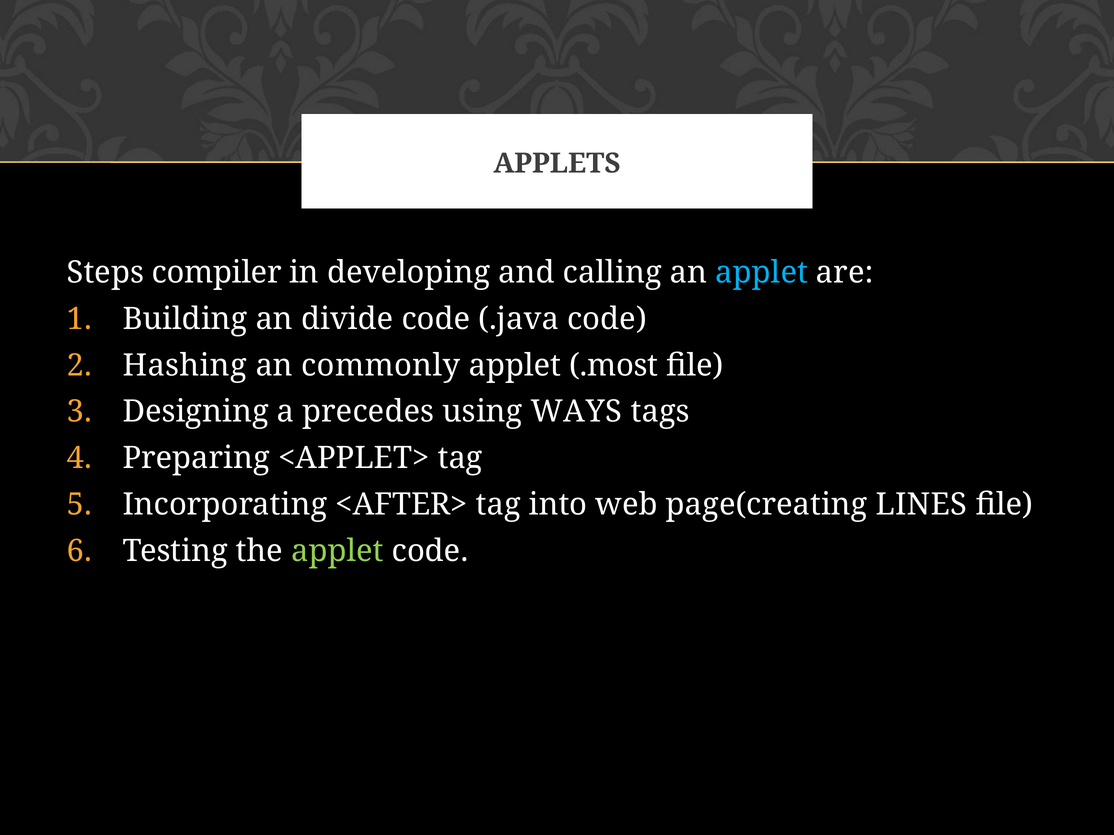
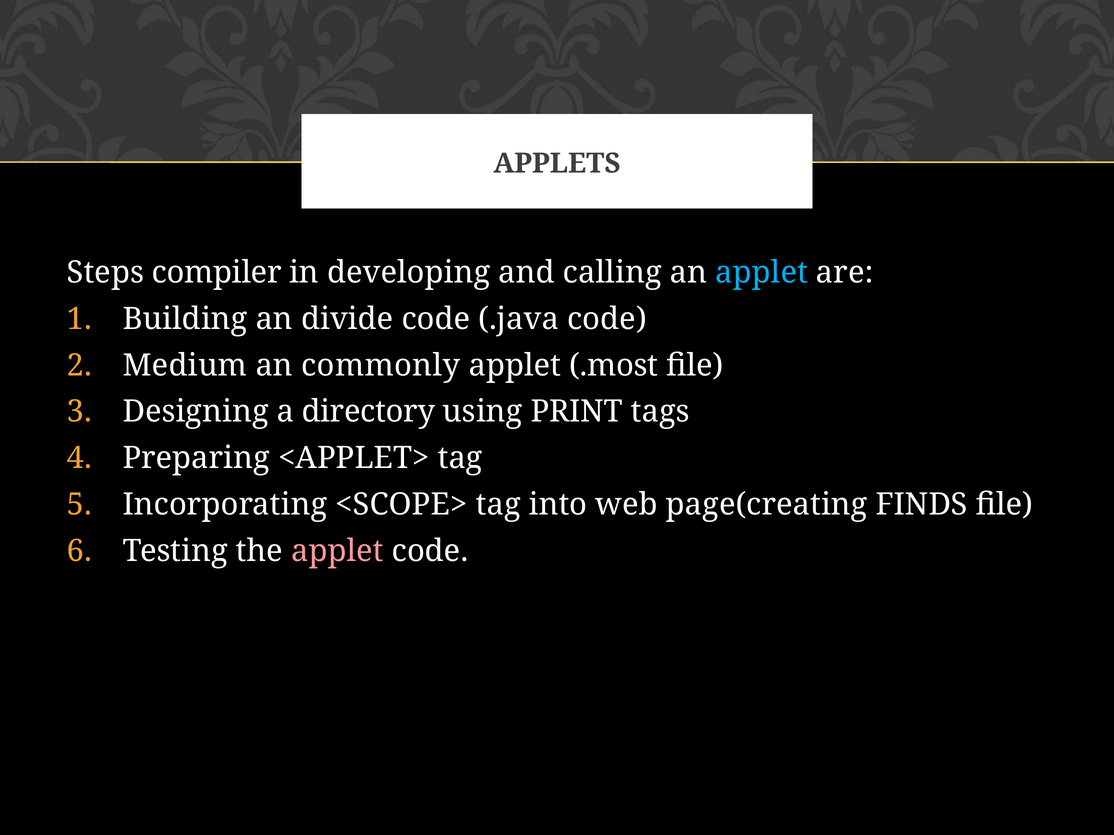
Hashing: Hashing -> Medium (185, 366)
precedes: precedes -> directory (368, 412)
WAYS: WAYS -> PRINT (577, 412)
<AFTER>: <AFTER> -> <SCOPE> (401, 505)
LINES: LINES -> FINDS (922, 505)
applet colour: light green -> pink (337, 551)
